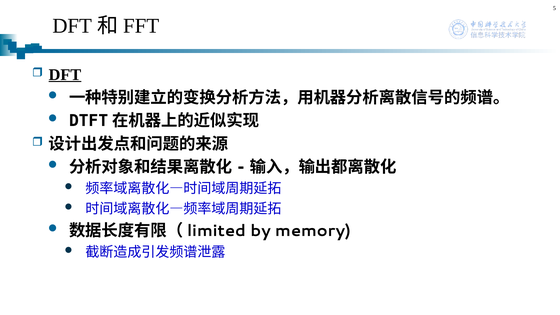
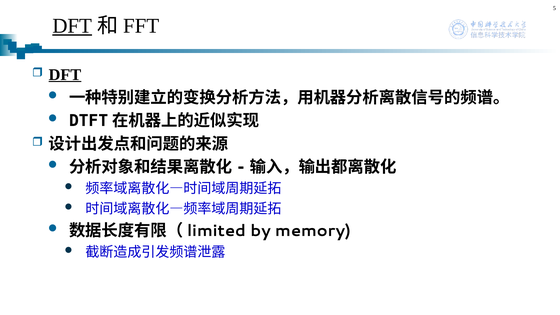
DFT underline: none -> present (72, 26)
